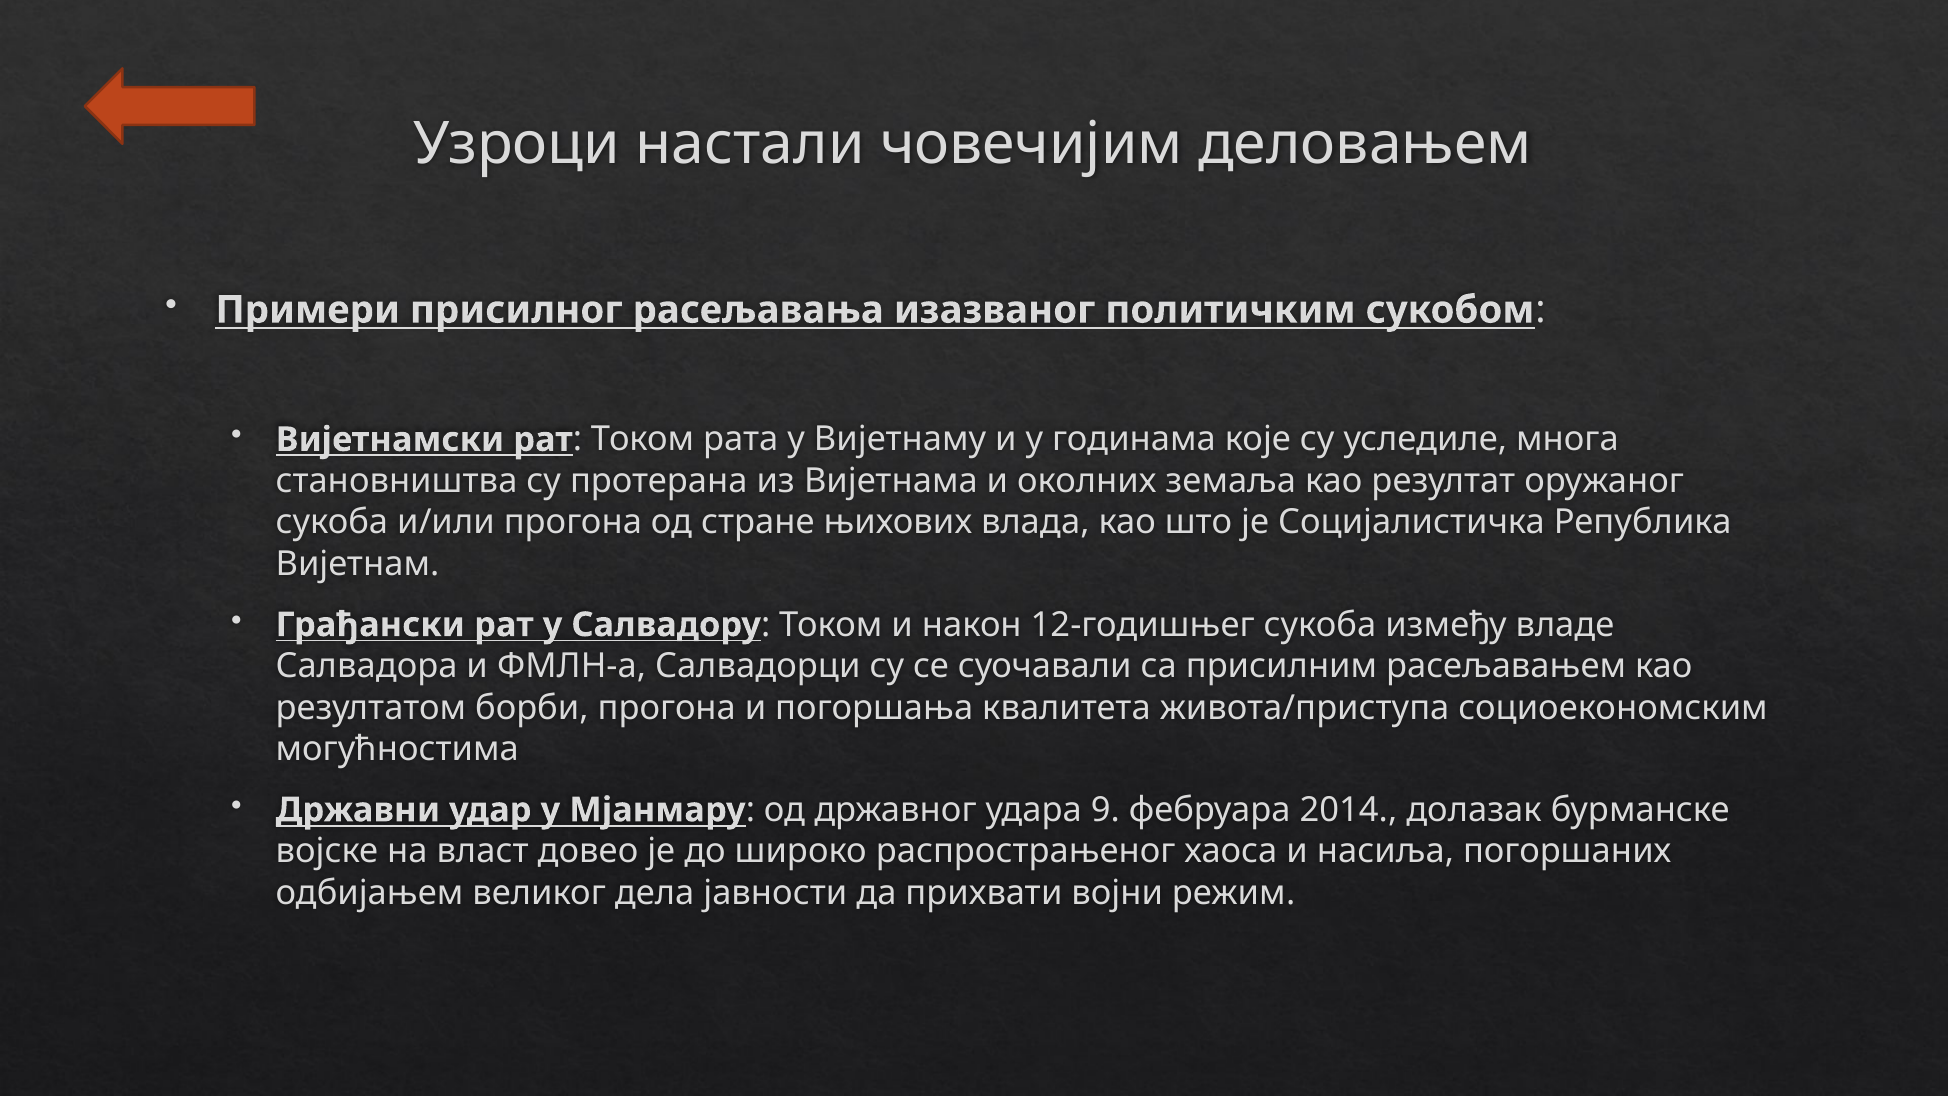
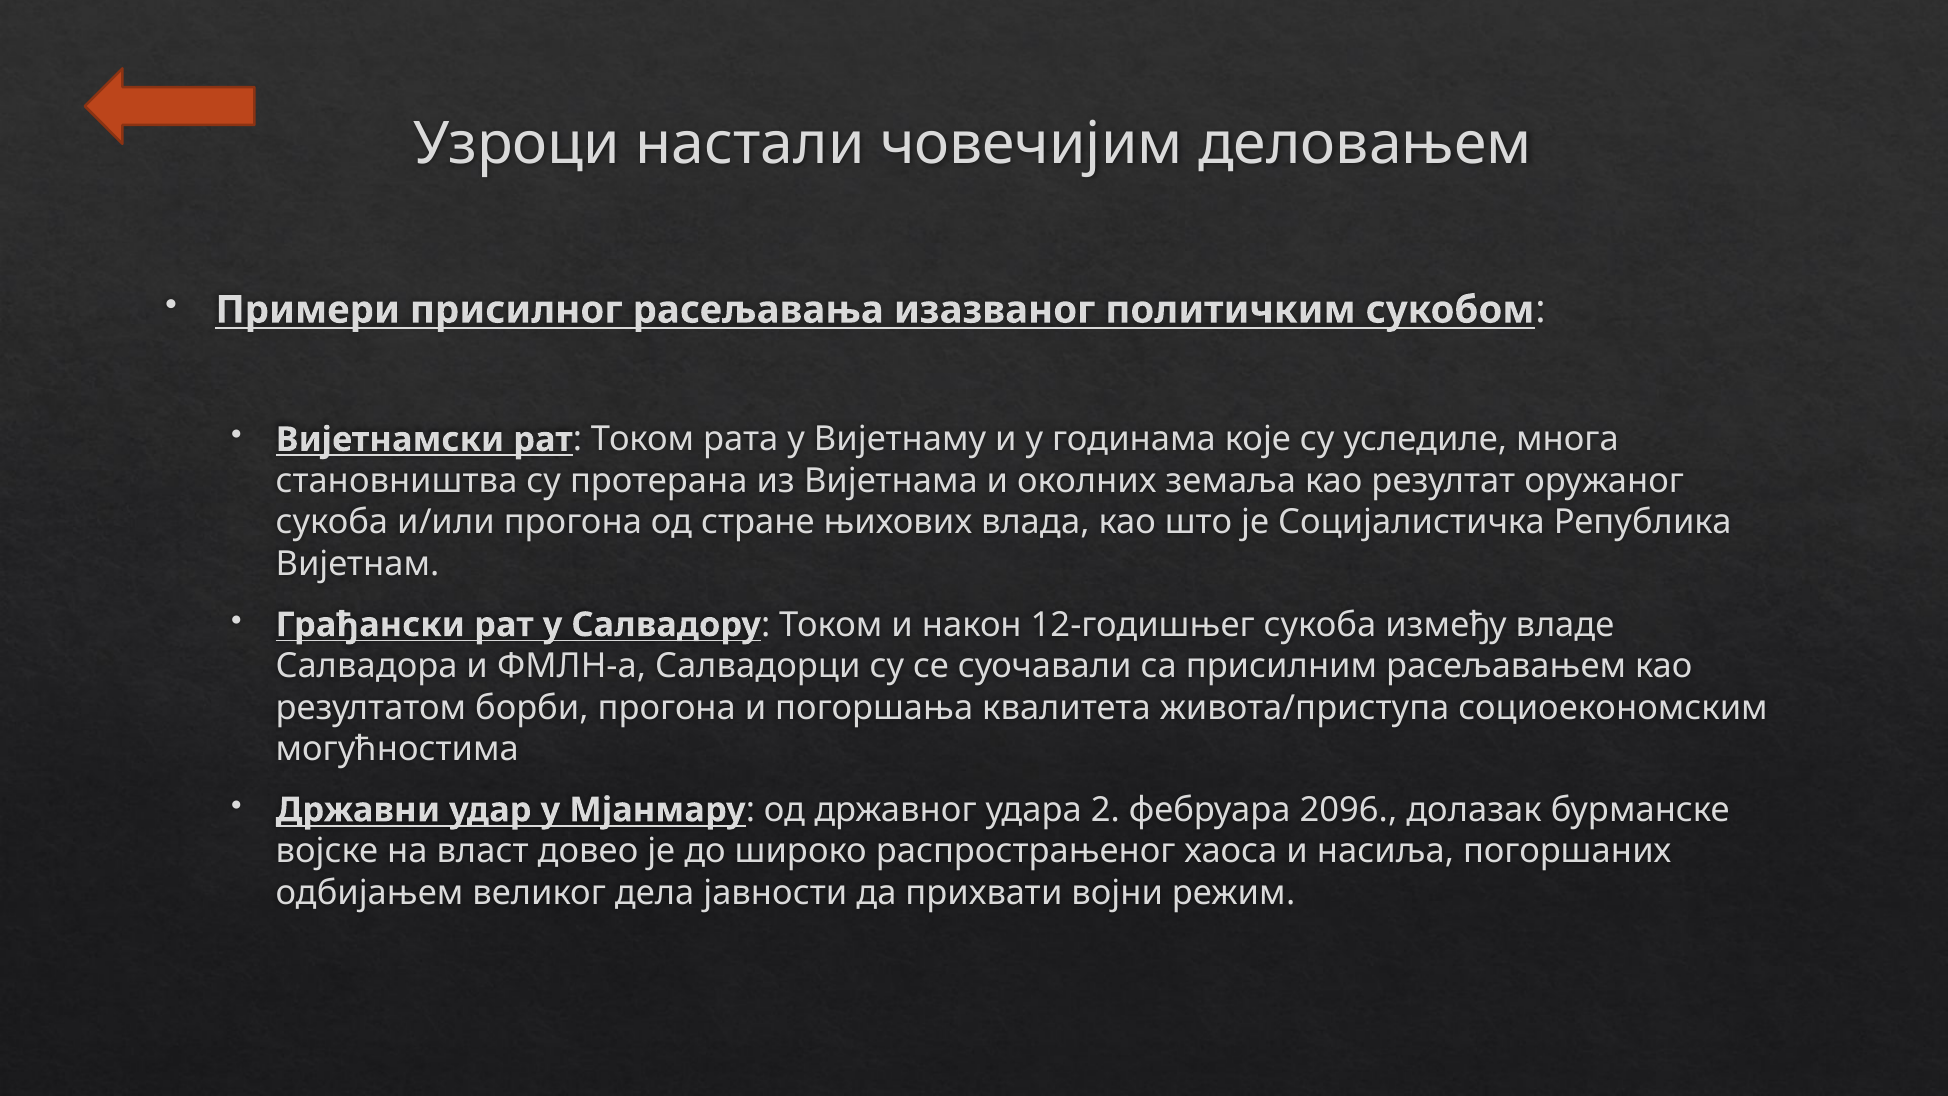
9: 9 -> 2 (1105, 810)
2014: 2014 -> 2096 (1348, 810)
